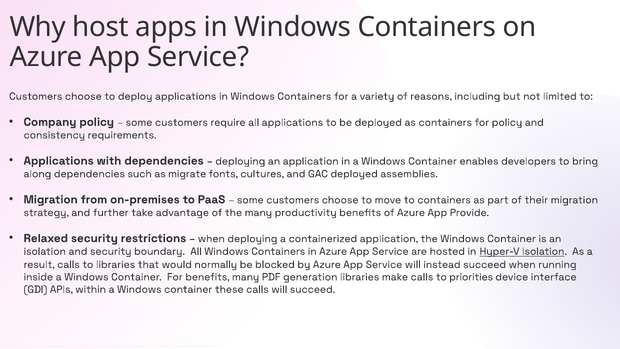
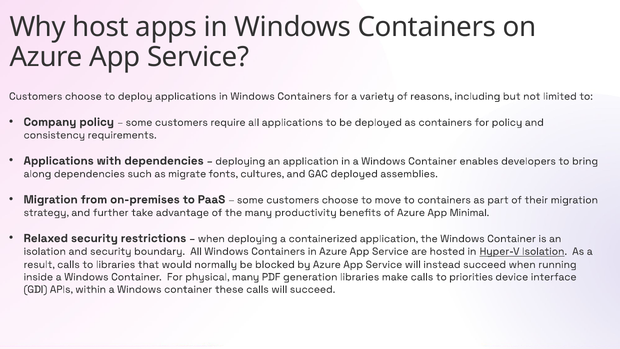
Provide: Provide -> Minimal (469, 212)
For benefits: benefits -> physical (207, 277)
